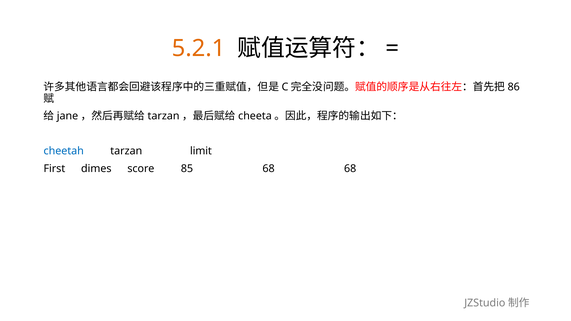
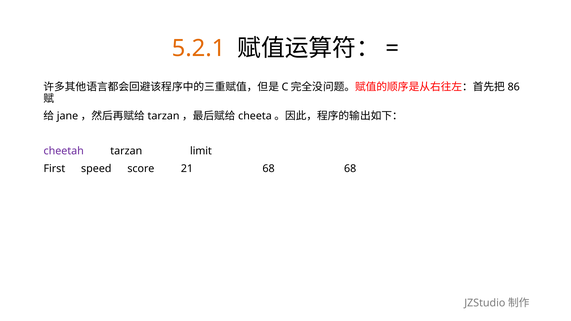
cheetah colour: blue -> purple (64, 151)
dimes: dimes -> speed (96, 169)
85: 85 -> 21 (187, 169)
